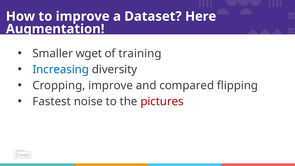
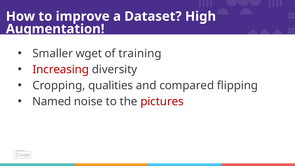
Here: Here -> High (201, 16)
Increasing colour: blue -> red (61, 69)
Cropping improve: improve -> qualities (111, 86)
Fastest: Fastest -> Named (52, 102)
